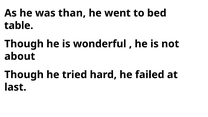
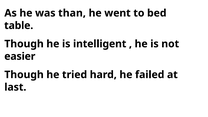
wonderful: wonderful -> intelligent (100, 44)
about: about -> easier (20, 56)
